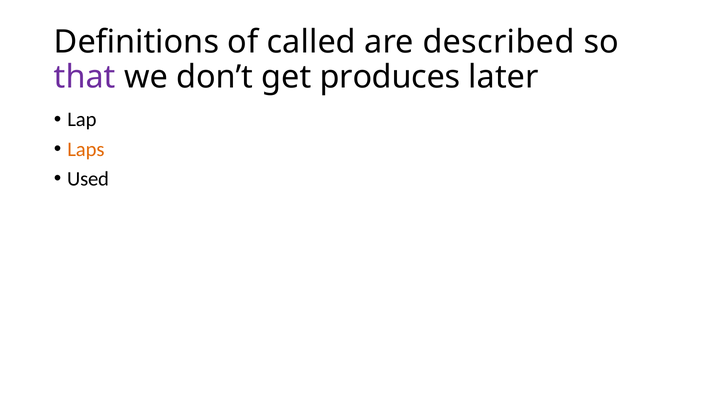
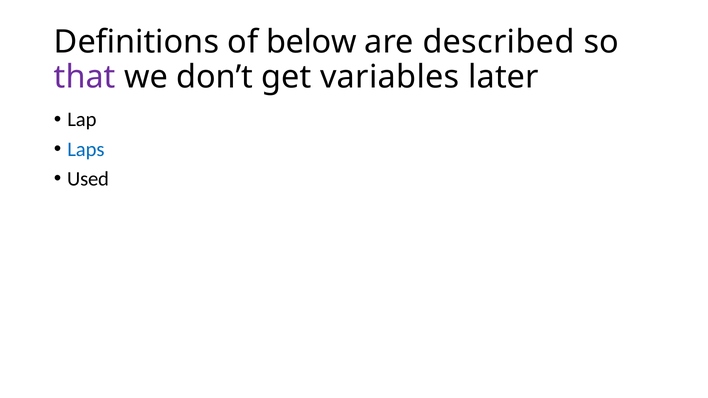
called: called -> below (311, 42)
produces: produces -> variables (390, 77)
Laps colour: orange -> blue (86, 149)
